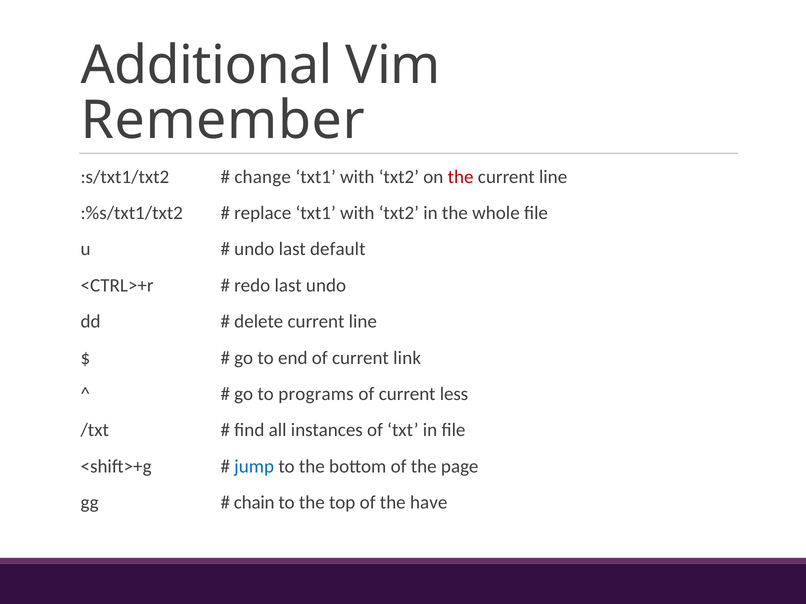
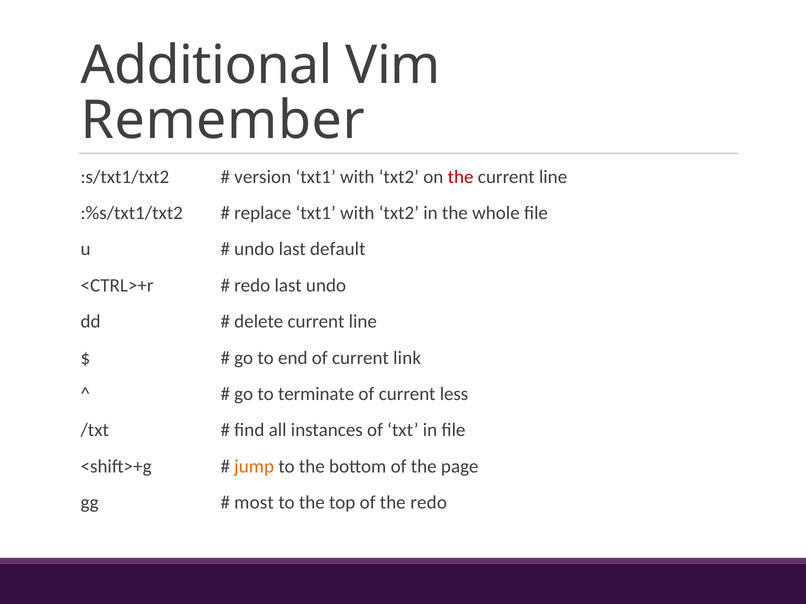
change: change -> version (263, 177)
programs: programs -> terminate (316, 394)
jump colour: blue -> orange (254, 467)
chain: chain -> most (254, 503)
the have: have -> redo (429, 503)
